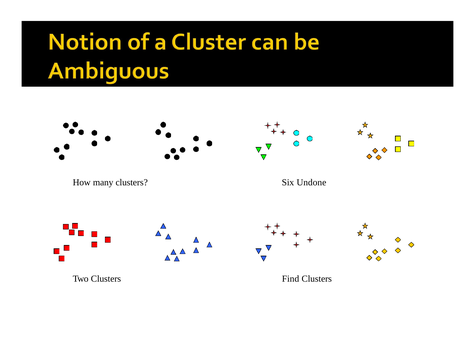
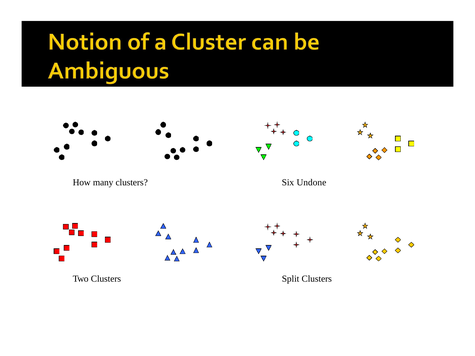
Find: Find -> Split (291, 279)
